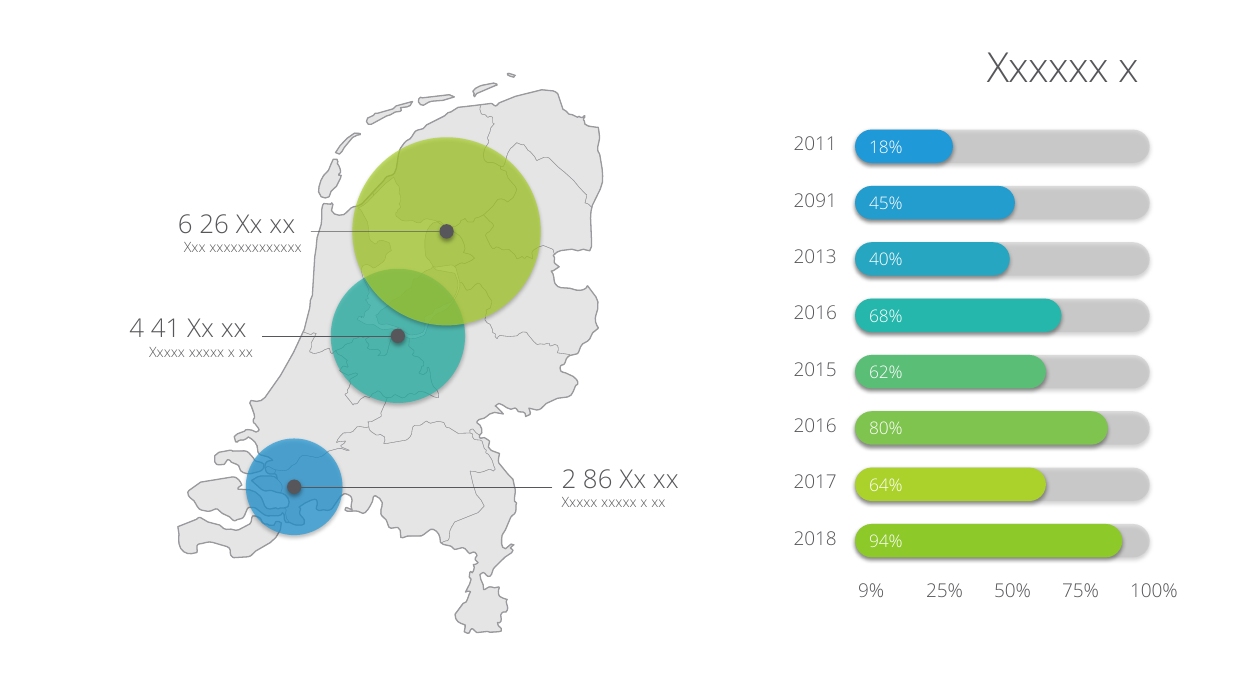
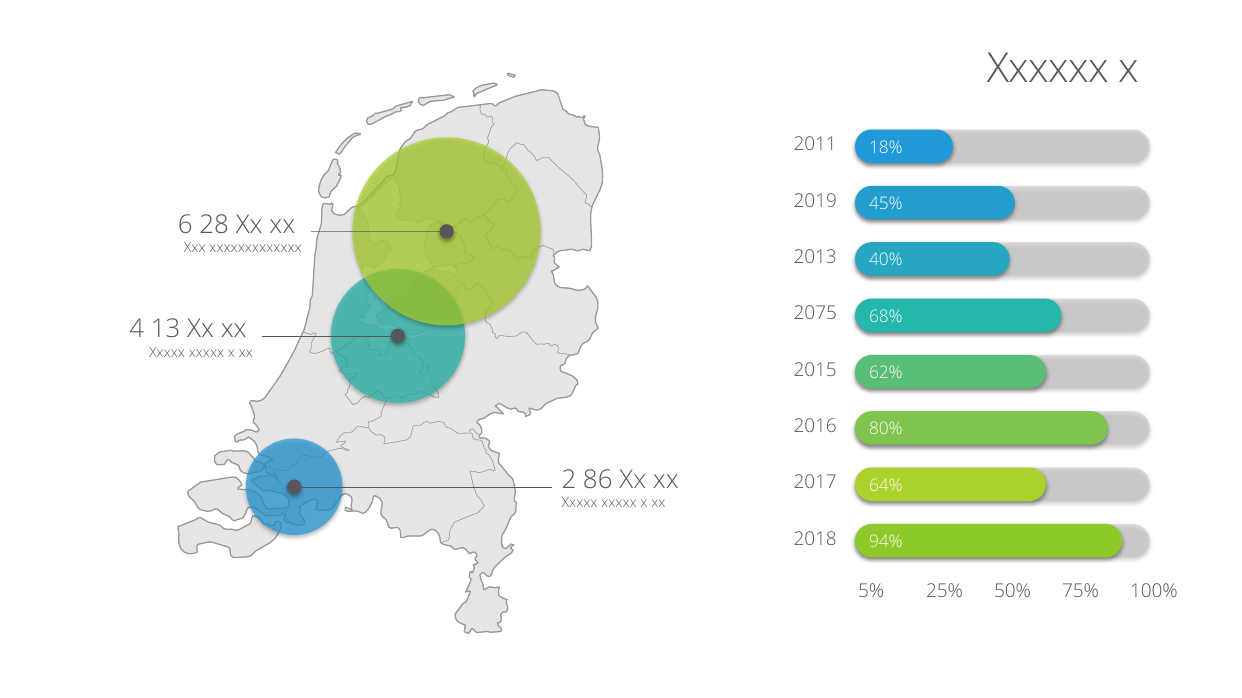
2091: 2091 -> 2019 (815, 201)
26: 26 -> 28 (214, 225)
2016: 2016 -> 2075 (815, 314)
41: 41 -> 13 (166, 329)
9%: 9% -> 5% (871, 592)
